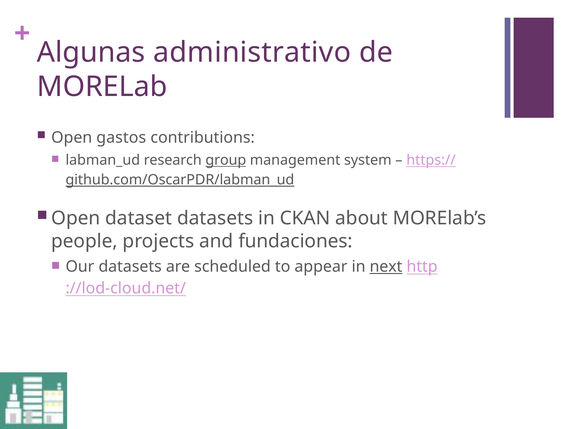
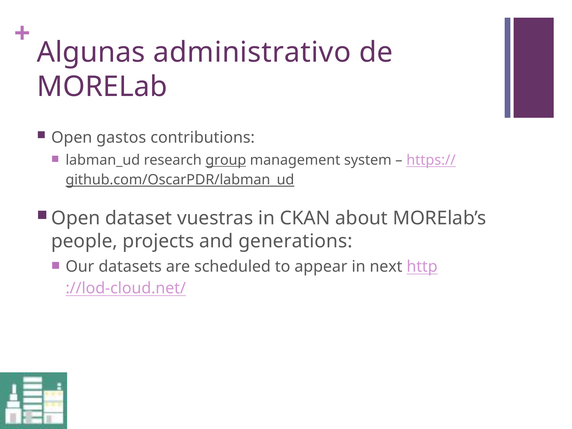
dataset datasets: datasets -> vuestras (215, 218)
fundaciones: fundaciones -> generations (295, 241)
next underline: present -> none (386, 267)
